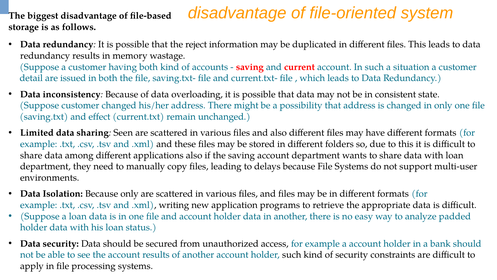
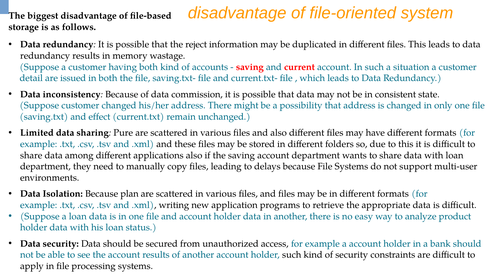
overloading: overloading -> commission (197, 94)
Seen: Seen -> Pure (123, 133)
Because only: only -> plan (130, 194)
padded: padded -> product (455, 216)
